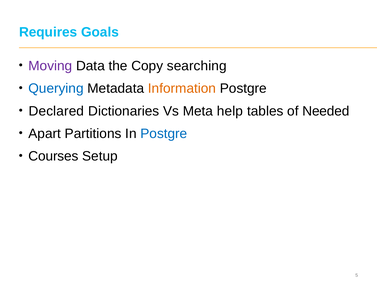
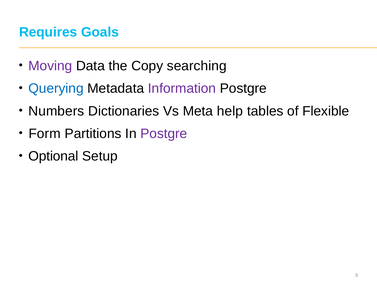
Information colour: orange -> purple (182, 89)
Declared: Declared -> Numbers (56, 111)
Needed: Needed -> Flexible (326, 111)
Apart: Apart -> Form (45, 134)
Postgre colour: blue -> purple (164, 134)
Courses: Courses -> Optional (53, 157)
